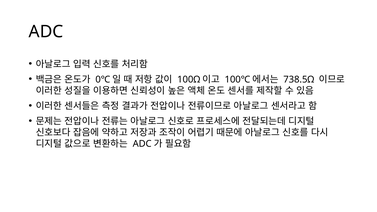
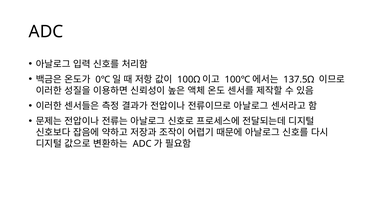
738.5Ω: 738.5Ω -> 137.5Ω (299, 79)
